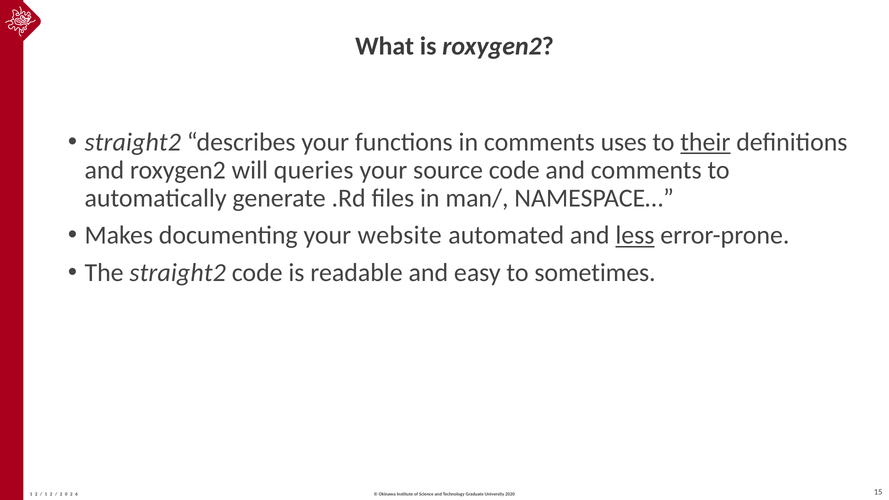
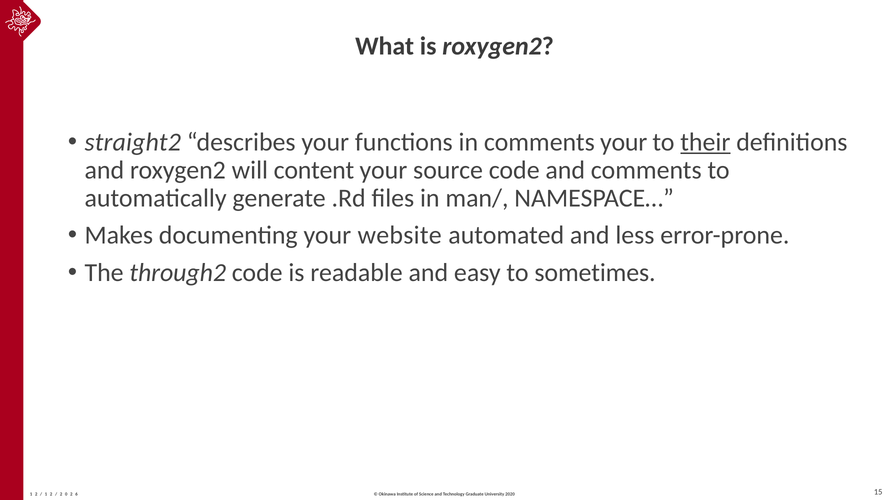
comments uses: uses -> your (624, 142)
queries: queries -> content (314, 170)
less underline: present -> none (635, 235)
The straight2: straight2 -> through2 (178, 273)
